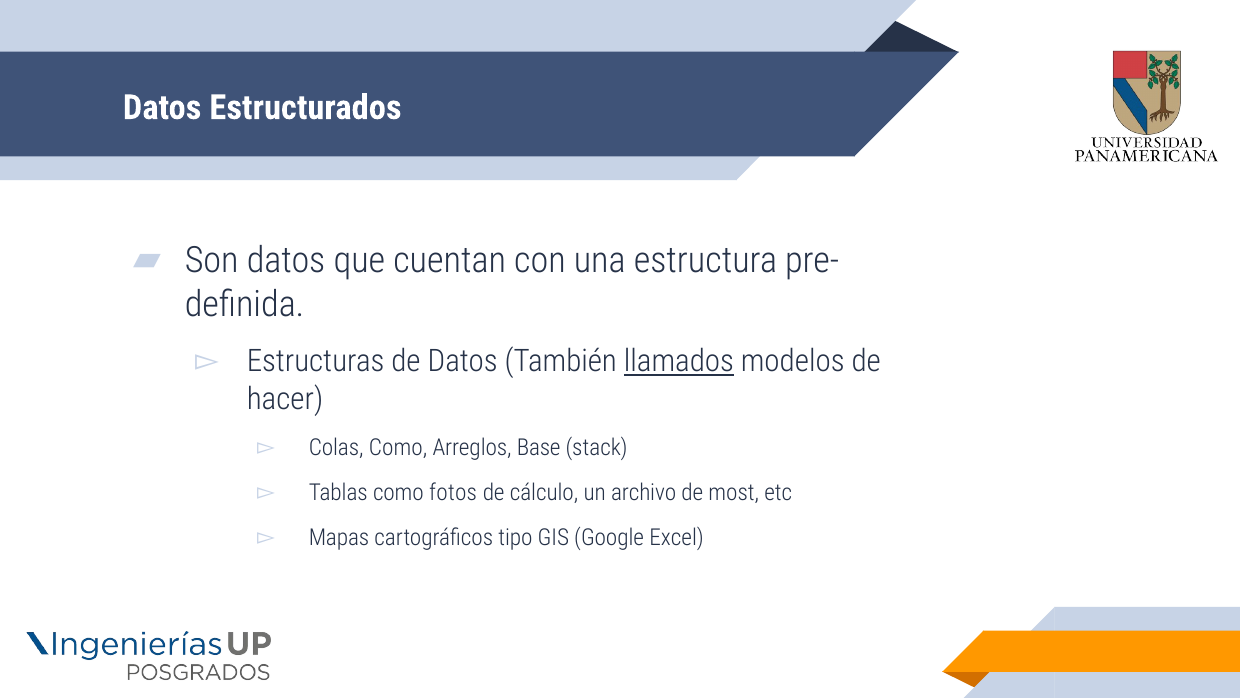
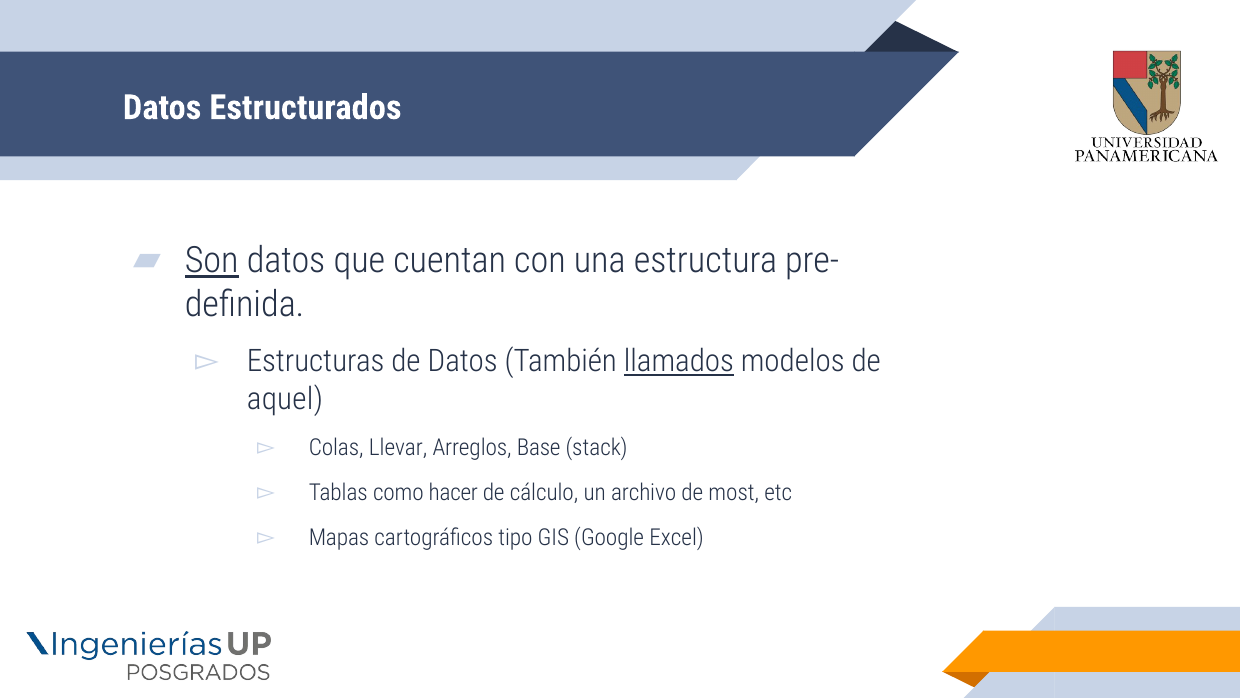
Son underline: none -> present (212, 261)
hacer: hacer -> aquel (285, 399)
Colas Como: Como -> Llevar (398, 448)
fotos: fotos -> hacer (453, 493)
